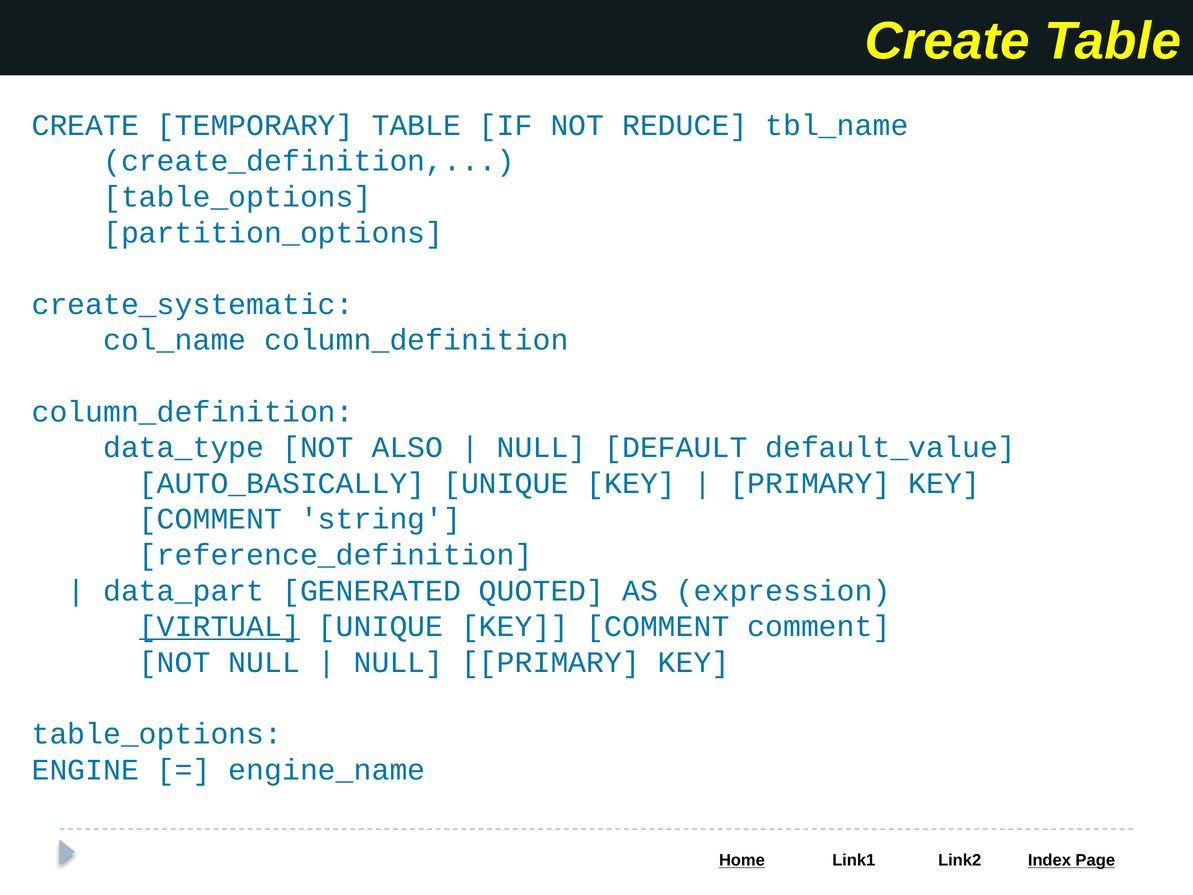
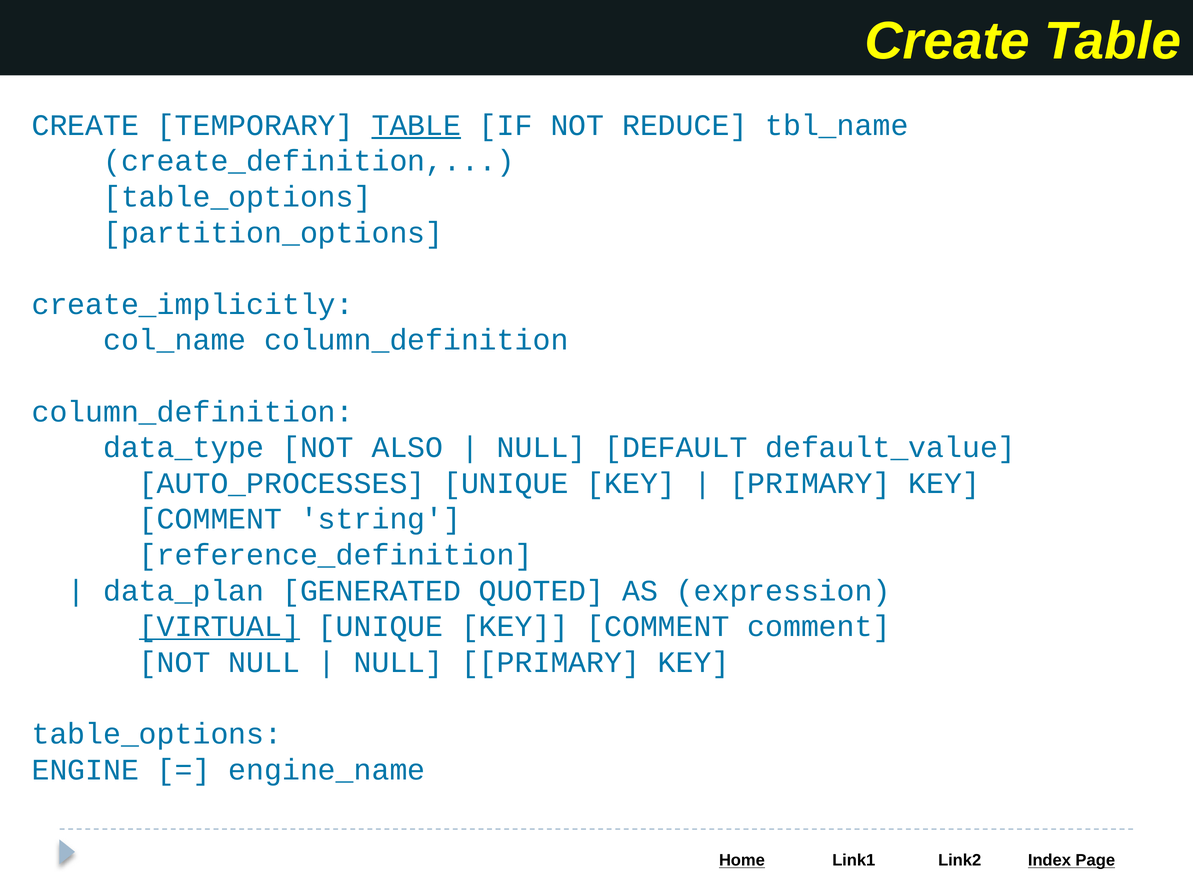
TABLE underline: none -> present (416, 125)
create_systematic: create_systematic -> create_implicitly (193, 304)
AUTO_BASICALLY: AUTO_BASICALLY -> AUTO_PROCESSES (282, 483)
data_part: data_part -> data_plan (184, 591)
